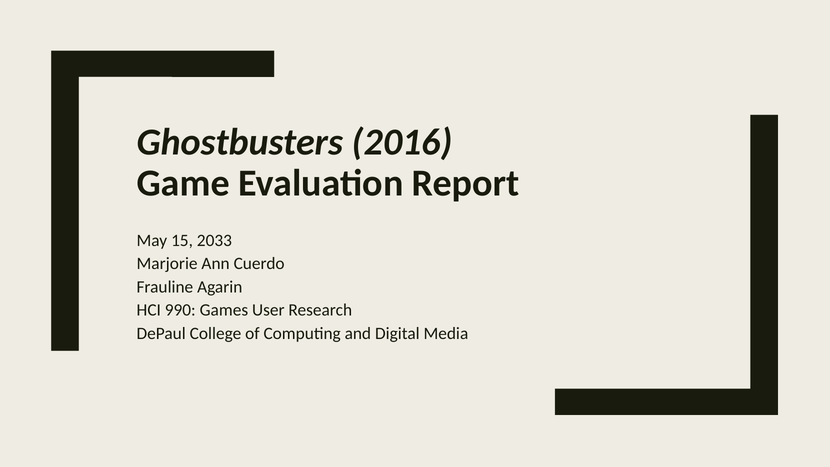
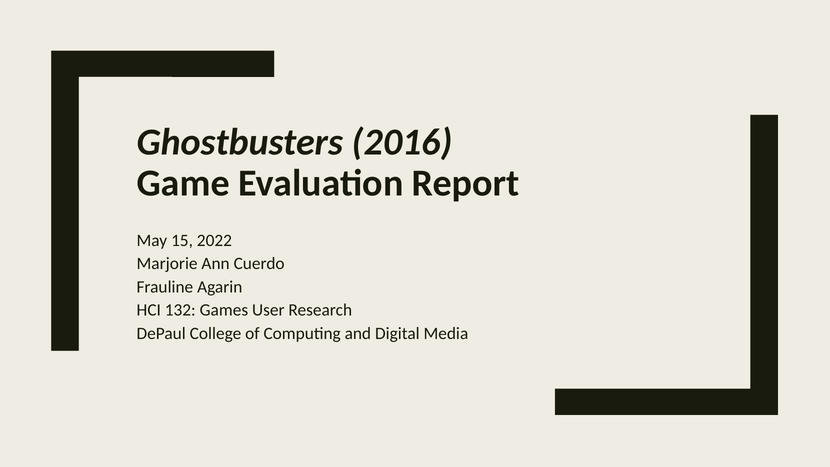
2033: 2033 -> 2022 (214, 240)
990: 990 -> 132 (180, 310)
